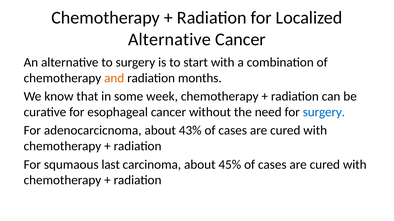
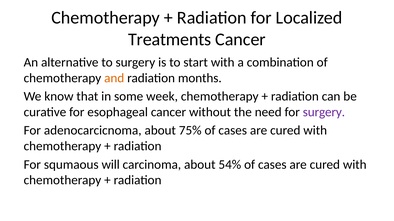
Alternative: Alternative -> Treatments (170, 39)
surgery colour: blue -> purple (324, 112)
43%: 43% -> 75% (190, 131)
last: last -> will (111, 165)
45%: 45% -> 54% (230, 165)
